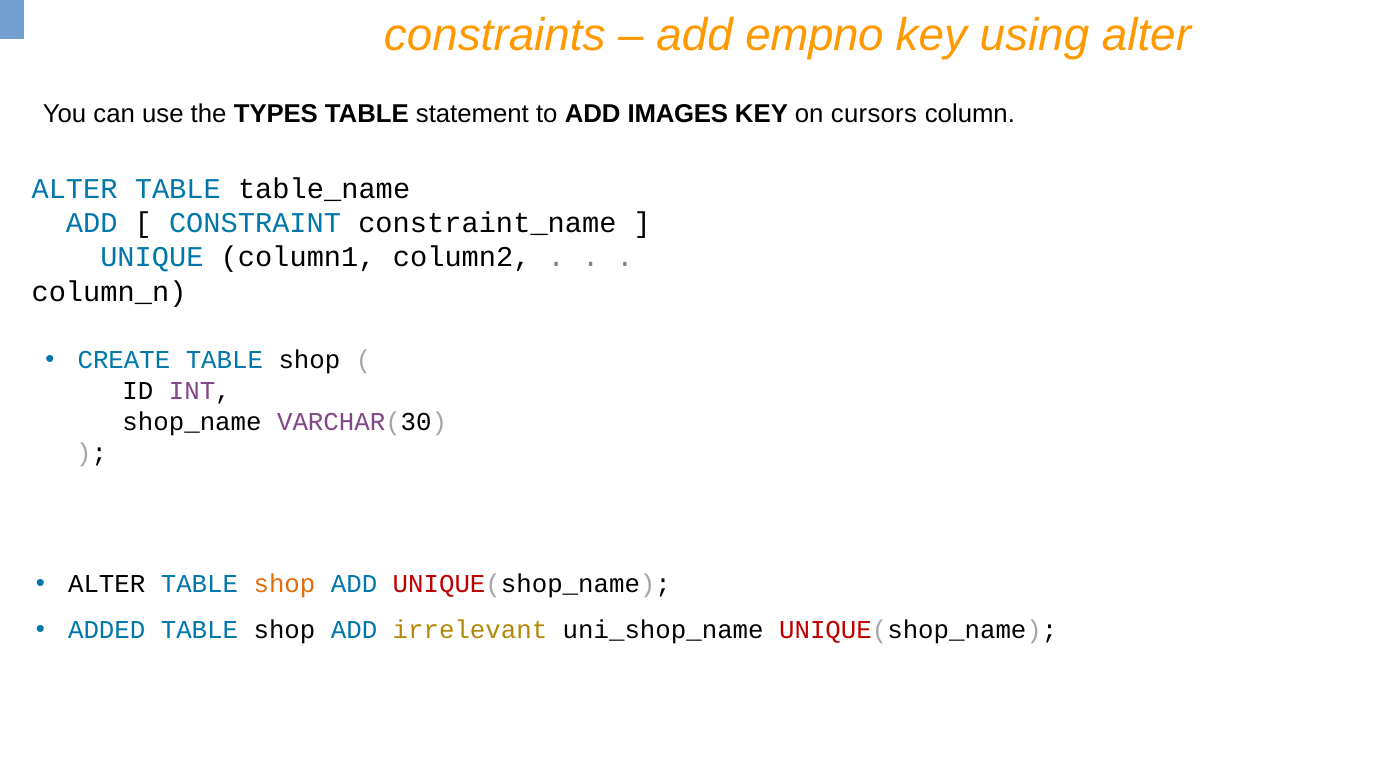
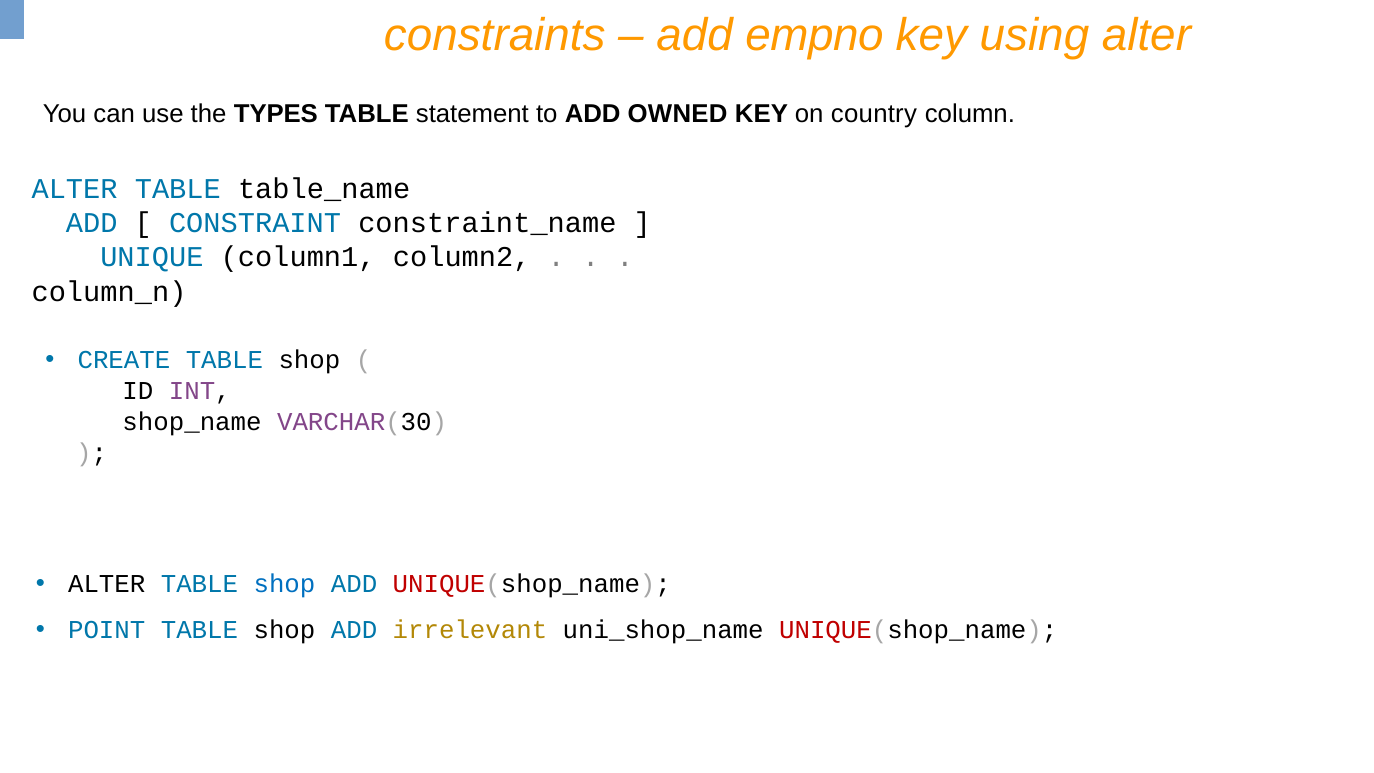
IMAGES: IMAGES -> OWNED (678, 114)
cursors: cursors -> country (874, 114)
shop colour: orange -> blue (284, 584)
ADDED: ADDED -> POINT (107, 630)
